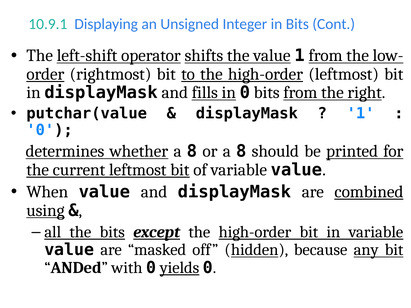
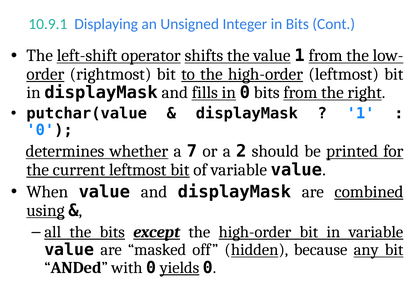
whether a 8: 8 -> 7 (192, 151)
or a 8: 8 -> 2 (241, 151)
